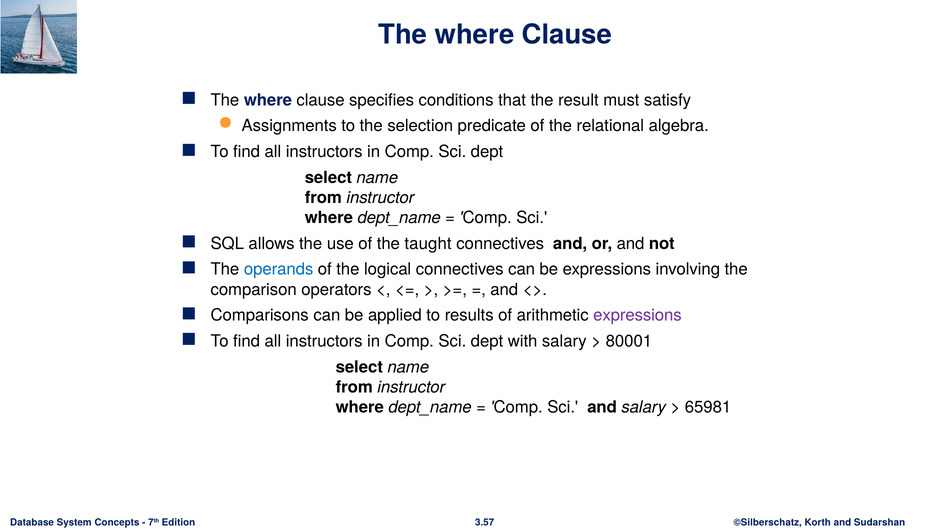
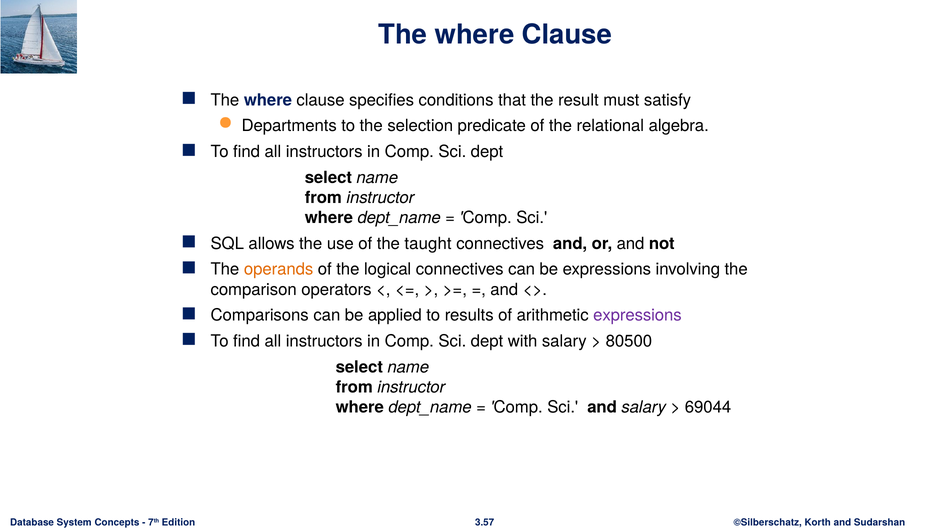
Assignments: Assignments -> Departments (289, 126)
operands colour: blue -> orange (279, 269)
80001: 80001 -> 80500 (629, 341)
65981: 65981 -> 69044 (708, 407)
